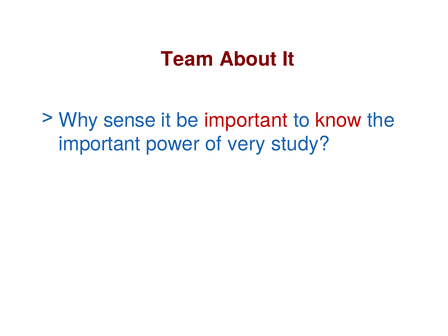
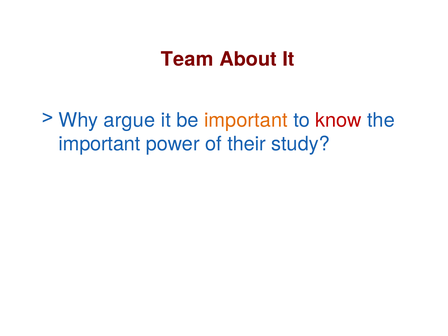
sense: sense -> argue (129, 120)
important colour: red -> orange (246, 120)
very: very -> their (247, 144)
